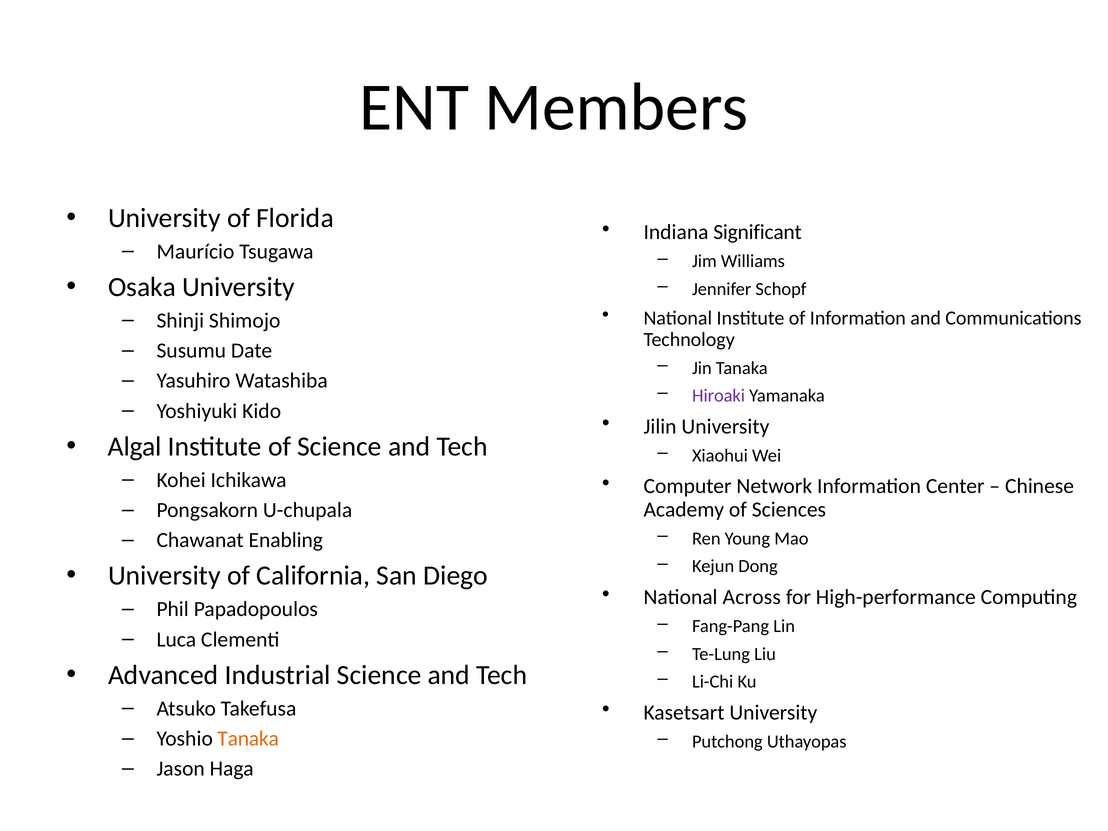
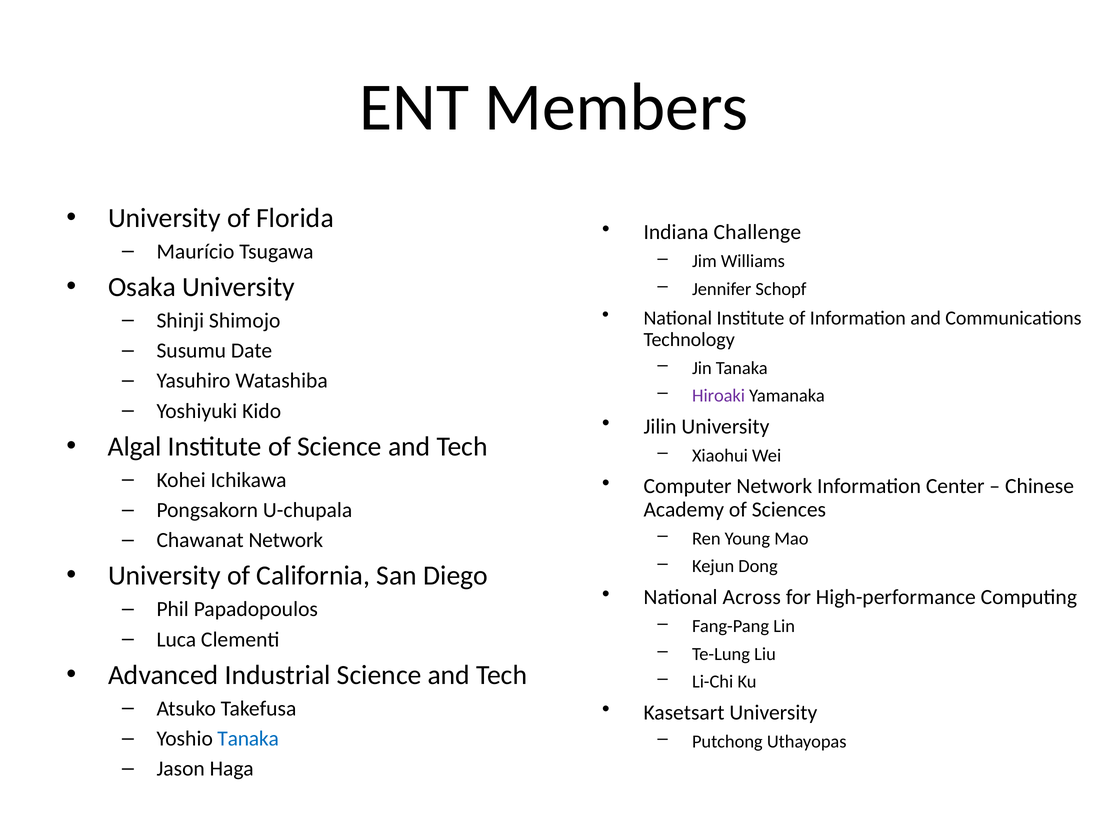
Significant: Significant -> Challenge (757, 232)
Chawanat Enabling: Enabling -> Network (286, 540)
Tanaka colour: orange -> blue (248, 739)
